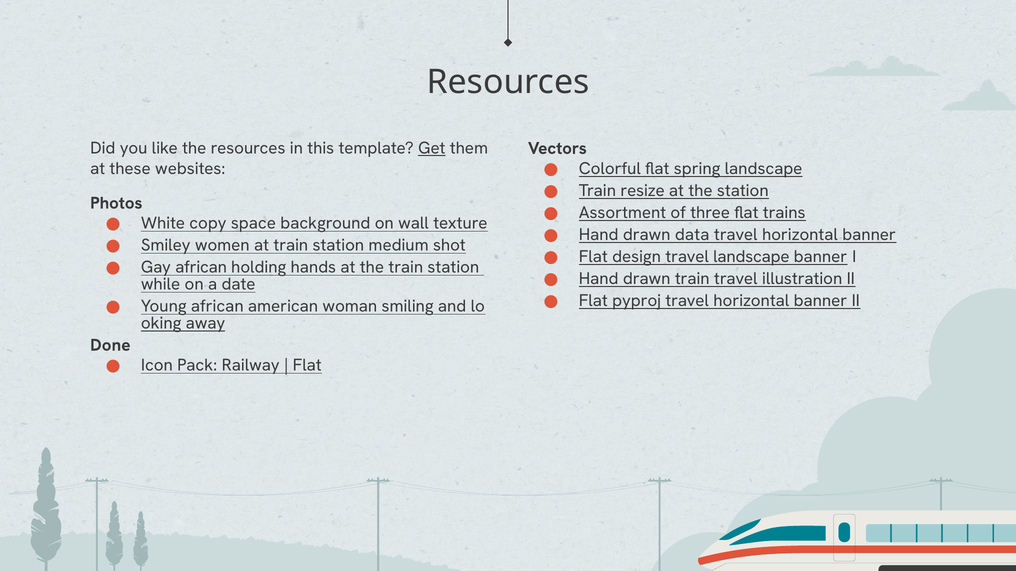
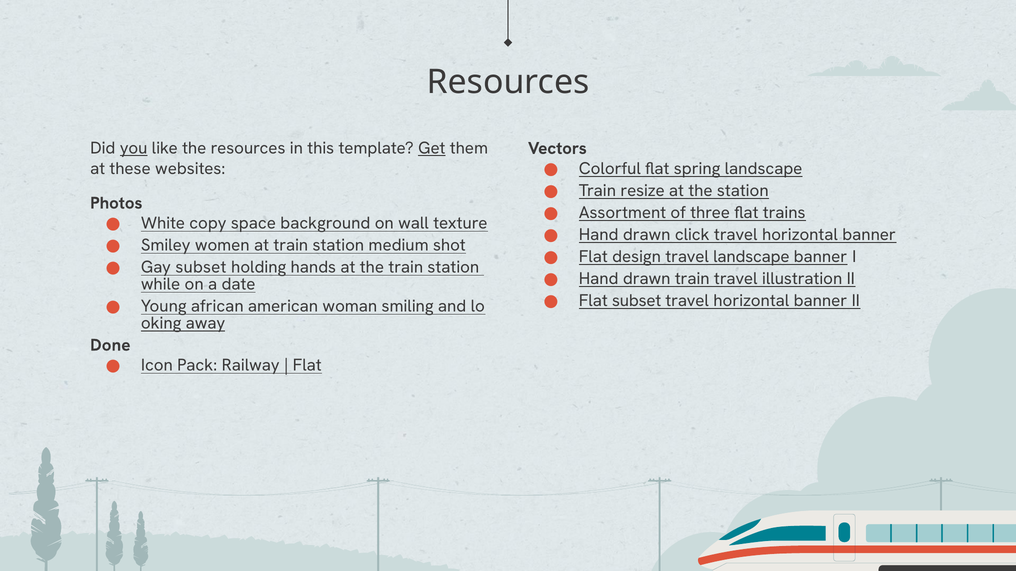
you underline: none -> present (134, 148)
data: data -> click (692, 235)
Gay african: african -> subset (201, 268)
Flat pyproj: pyproj -> subset (637, 301)
